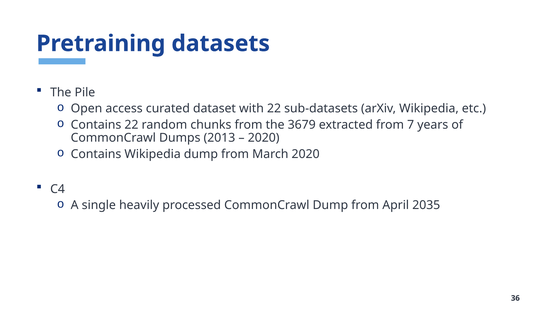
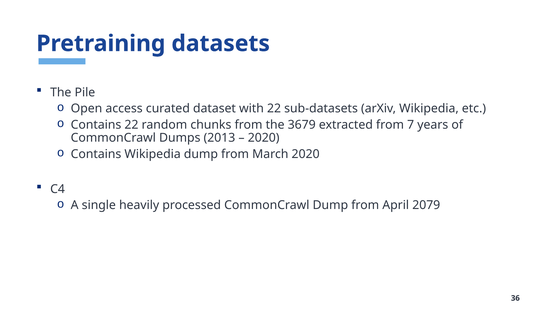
2035: 2035 -> 2079 (426, 205)
